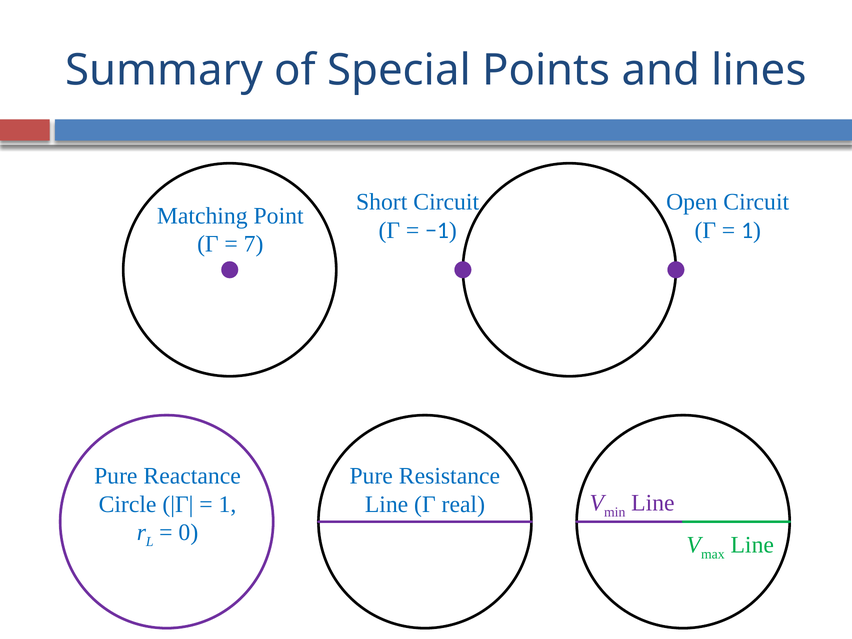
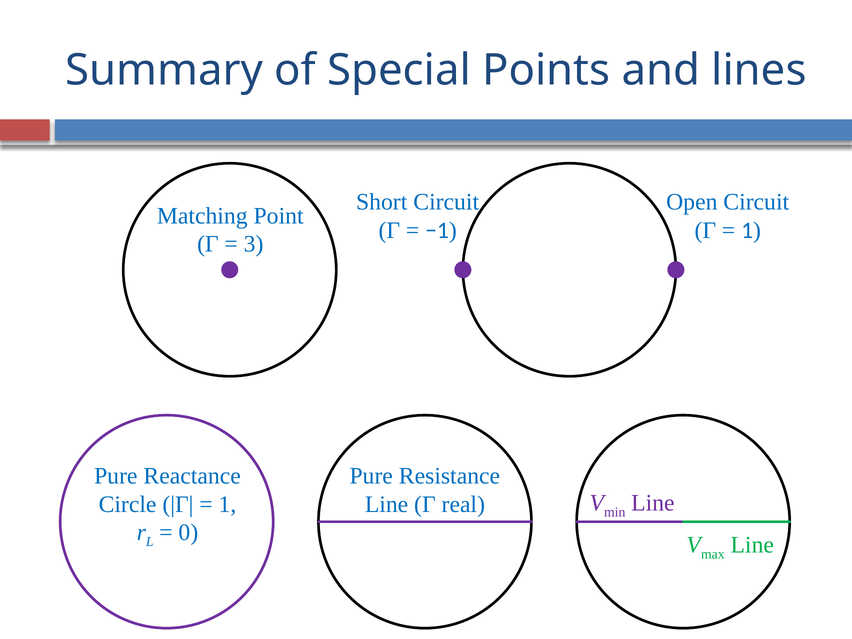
7: 7 -> 3 (254, 244)
